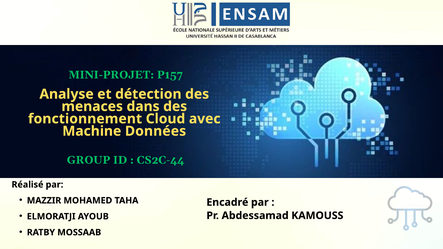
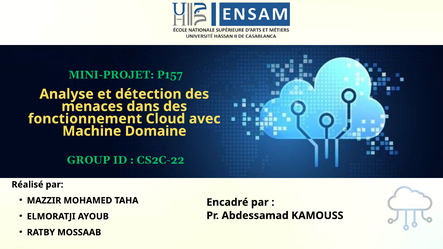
Données: Données -> Domaine (156, 131)
CS2C-44: CS2C-44 -> CS2C-22 (160, 160)
